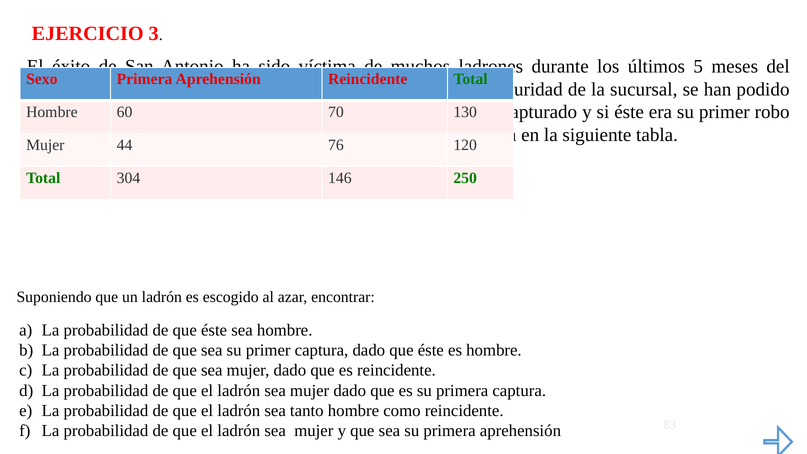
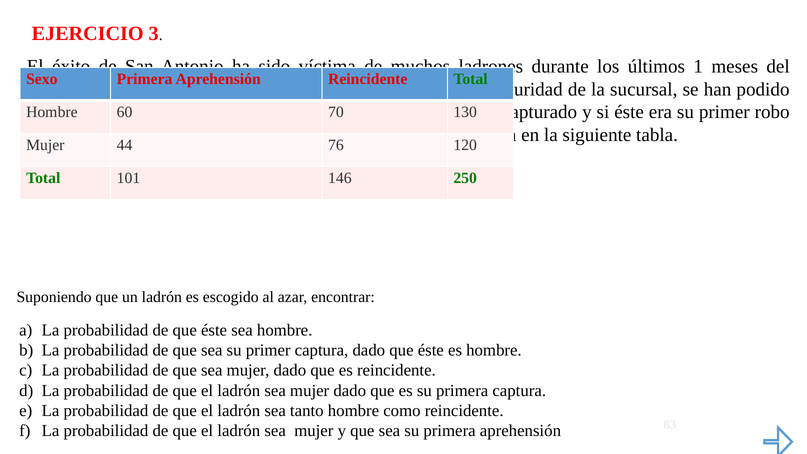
5: 5 -> 1 (698, 66)
304: 304 -> 101 (128, 178)
